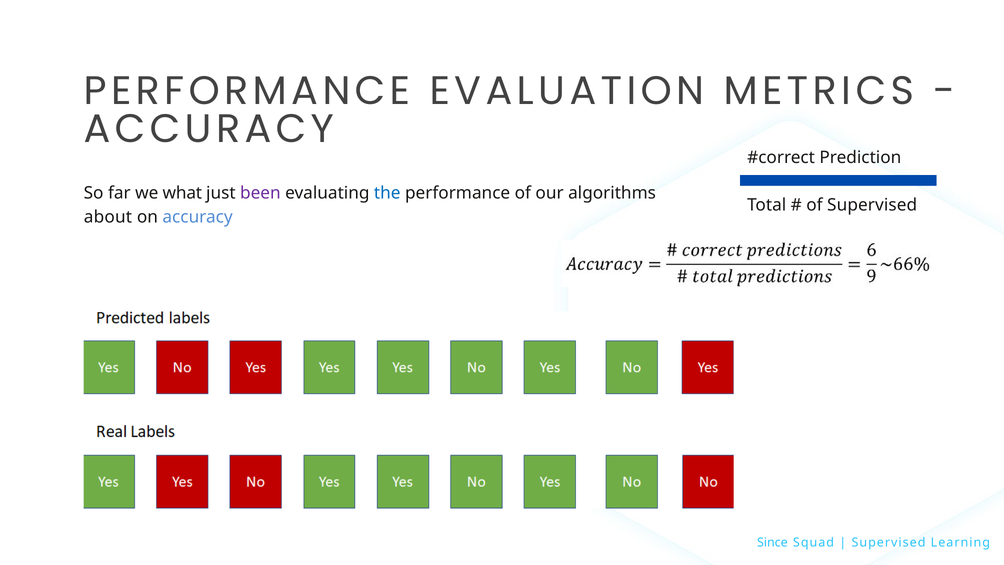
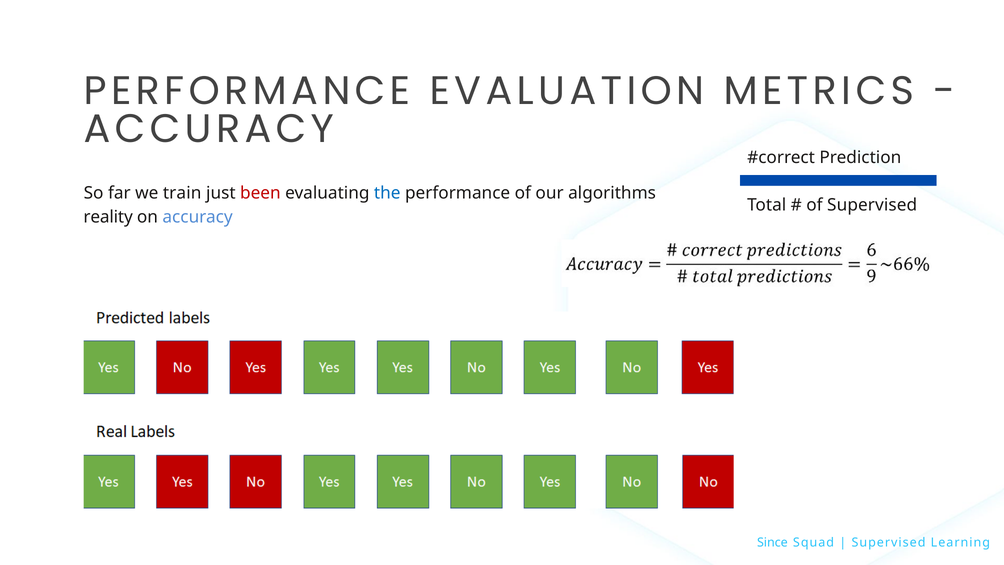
what: what -> train (182, 193)
been colour: purple -> red (260, 193)
about: about -> reality (108, 217)
